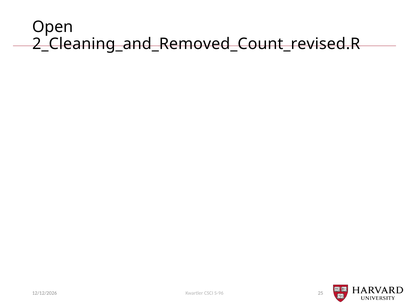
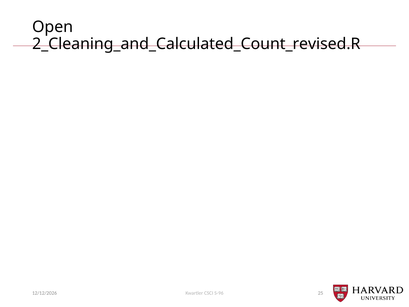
2_Cleaning_and_Removed_Count_revised.R: 2_Cleaning_and_Removed_Count_revised.R -> 2_Cleaning_and_Calculated_Count_revised.R (196, 44)
